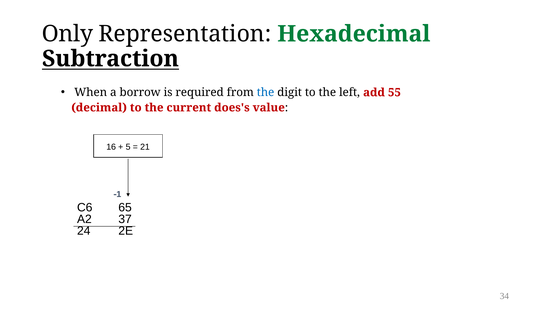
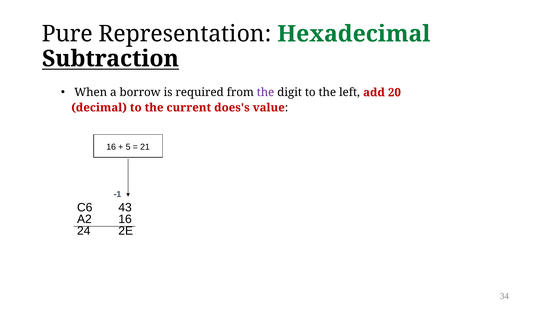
Only: Only -> Pure (67, 34)
the colour: blue -> purple (266, 92)
55: 55 -> 20 (394, 92)
65: 65 -> 43 (125, 207)
A2 37: 37 -> 16 (125, 219)
